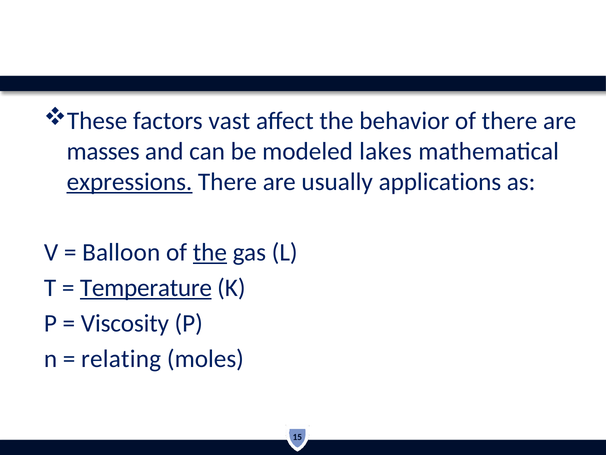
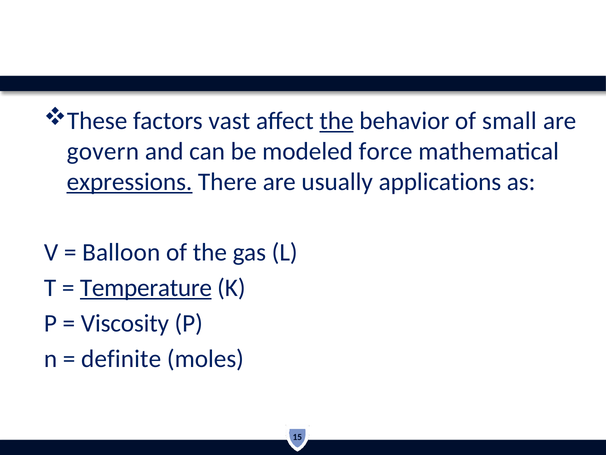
the underline: none -> present (337, 121)
of there: there -> small (509, 121)
masses: masses -> govern (103, 151)
lakes: lakes -> force (386, 151)
the underline: present -> none (210, 252)
relating: relating -> definite (121, 358)
